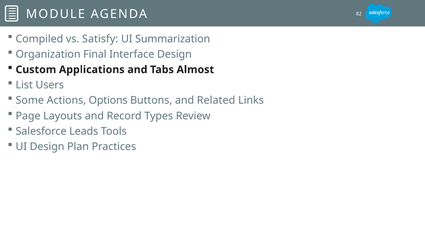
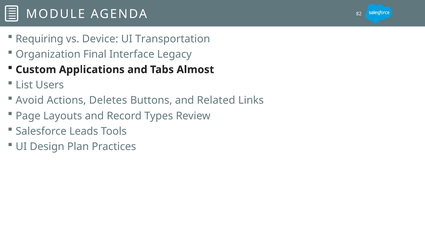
Compiled: Compiled -> Requiring (39, 39)
Satisfy: Satisfy -> Device (100, 39)
Summarization: Summarization -> Transportation (173, 39)
Interface Design: Design -> Legacy (174, 54)
Some: Some -> Avoid (30, 101)
Options: Options -> Deletes (108, 101)
